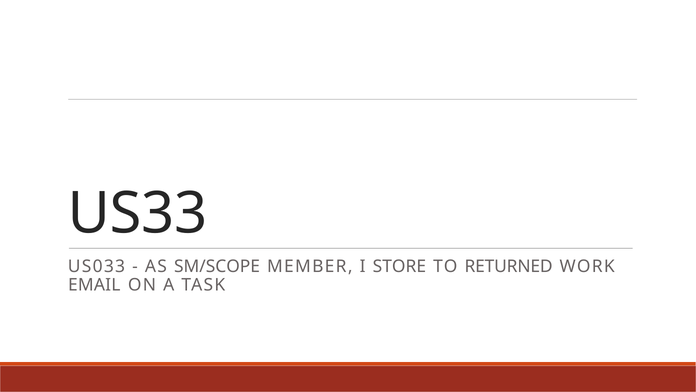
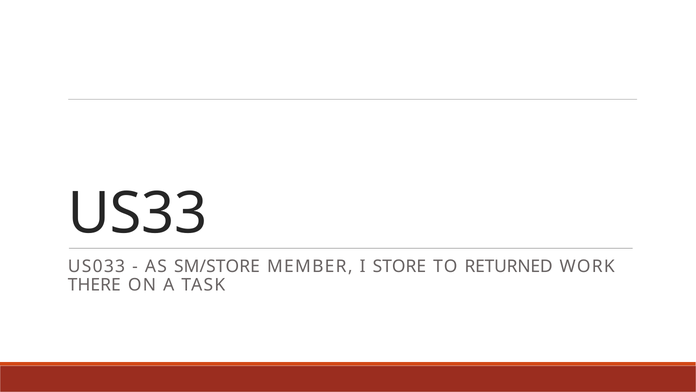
SM/SCOPE: SM/SCOPE -> SM/STORE (217, 266)
EMAIL: EMAIL -> THERE (94, 285)
